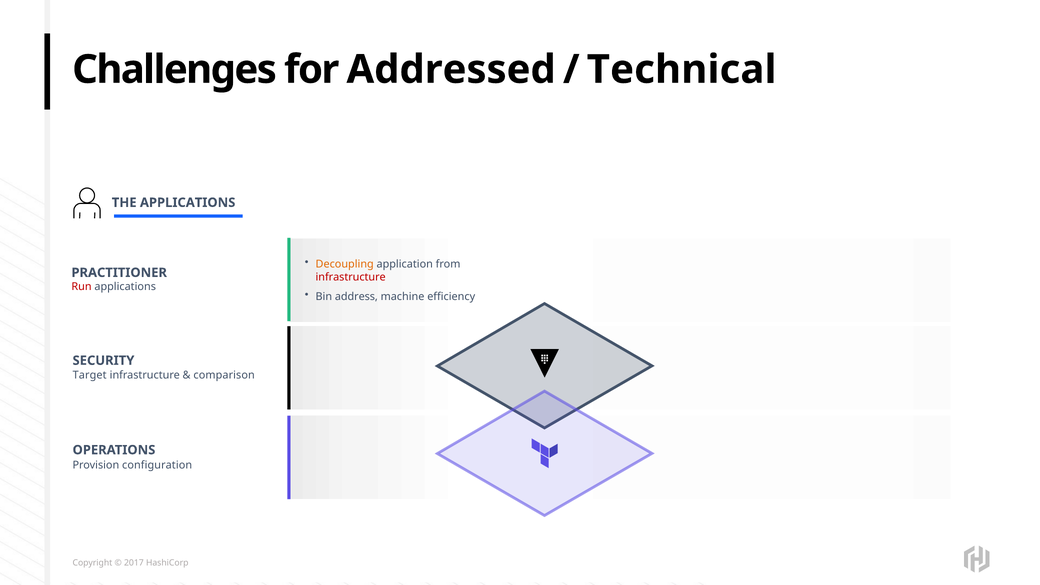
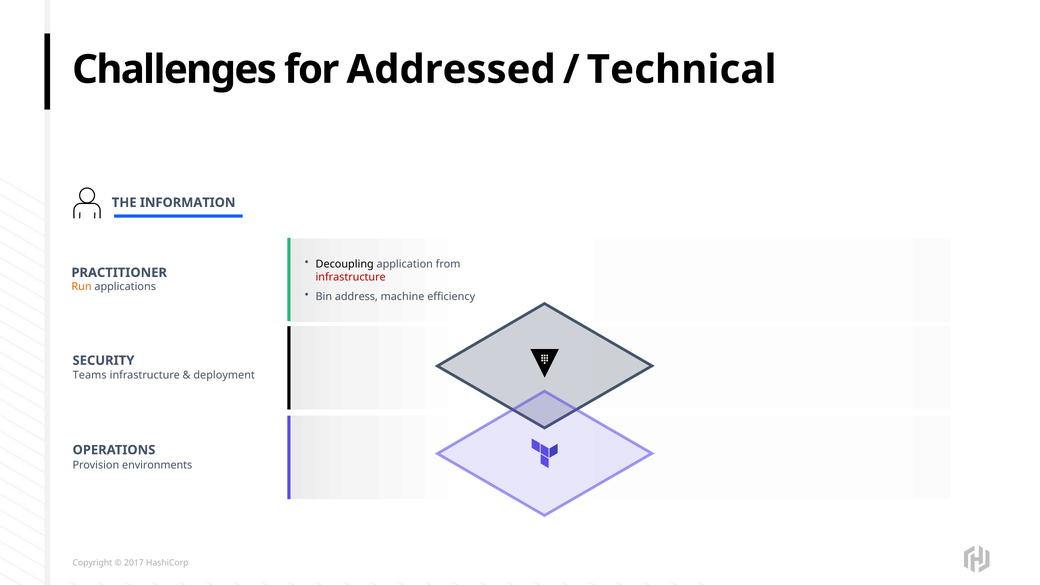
THE APPLICATIONS: APPLICATIONS -> INFORMATION (188, 203)
Decoupling colour: orange -> black (345, 264)
Run colour: red -> orange (82, 287)
Target: Target -> Teams (90, 375)
comparison: comparison -> deployment (224, 375)
configuration: configuration -> environments (157, 465)
